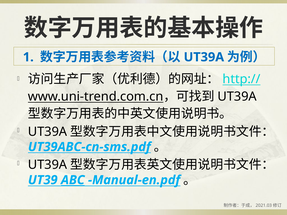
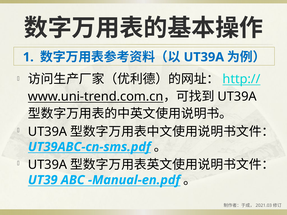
ABC underline: present -> none (73, 180)
